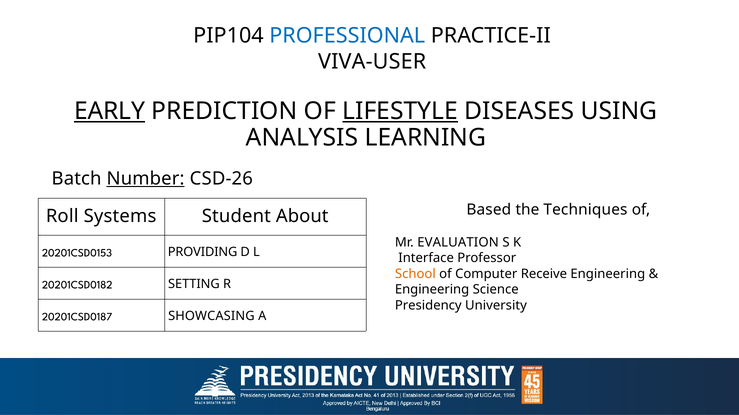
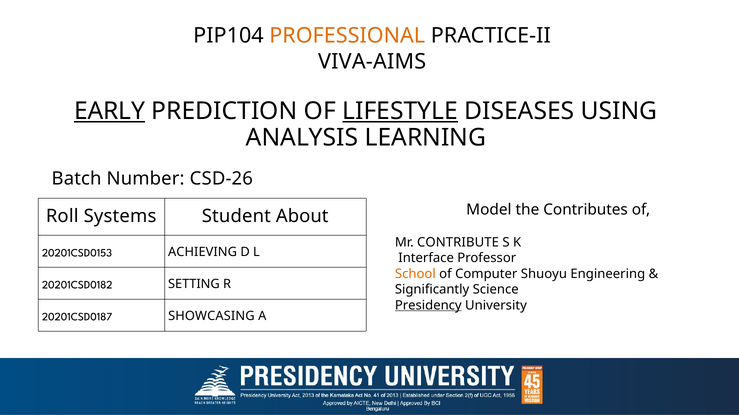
PROFESSIONAL colour: blue -> orange (347, 36)
VIVA-USER: VIVA-USER -> VIVA-AIMS (372, 62)
Number underline: present -> none (146, 179)
Based: Based -> Model (489, 210)
Techniques: Techniques -> Contributes (586, 210)
EVALUATION: EVALUATION -> CONTRIBUTE (458, 243)
PROVIDING: PROVIDING -> ACHIEVING (203, 252)
Receive: Receive -> Shuoyu (544, 274)
Engineering: Engineering -> Significantly (432, 290)
Presidency underline: none -> present (428, 306)
